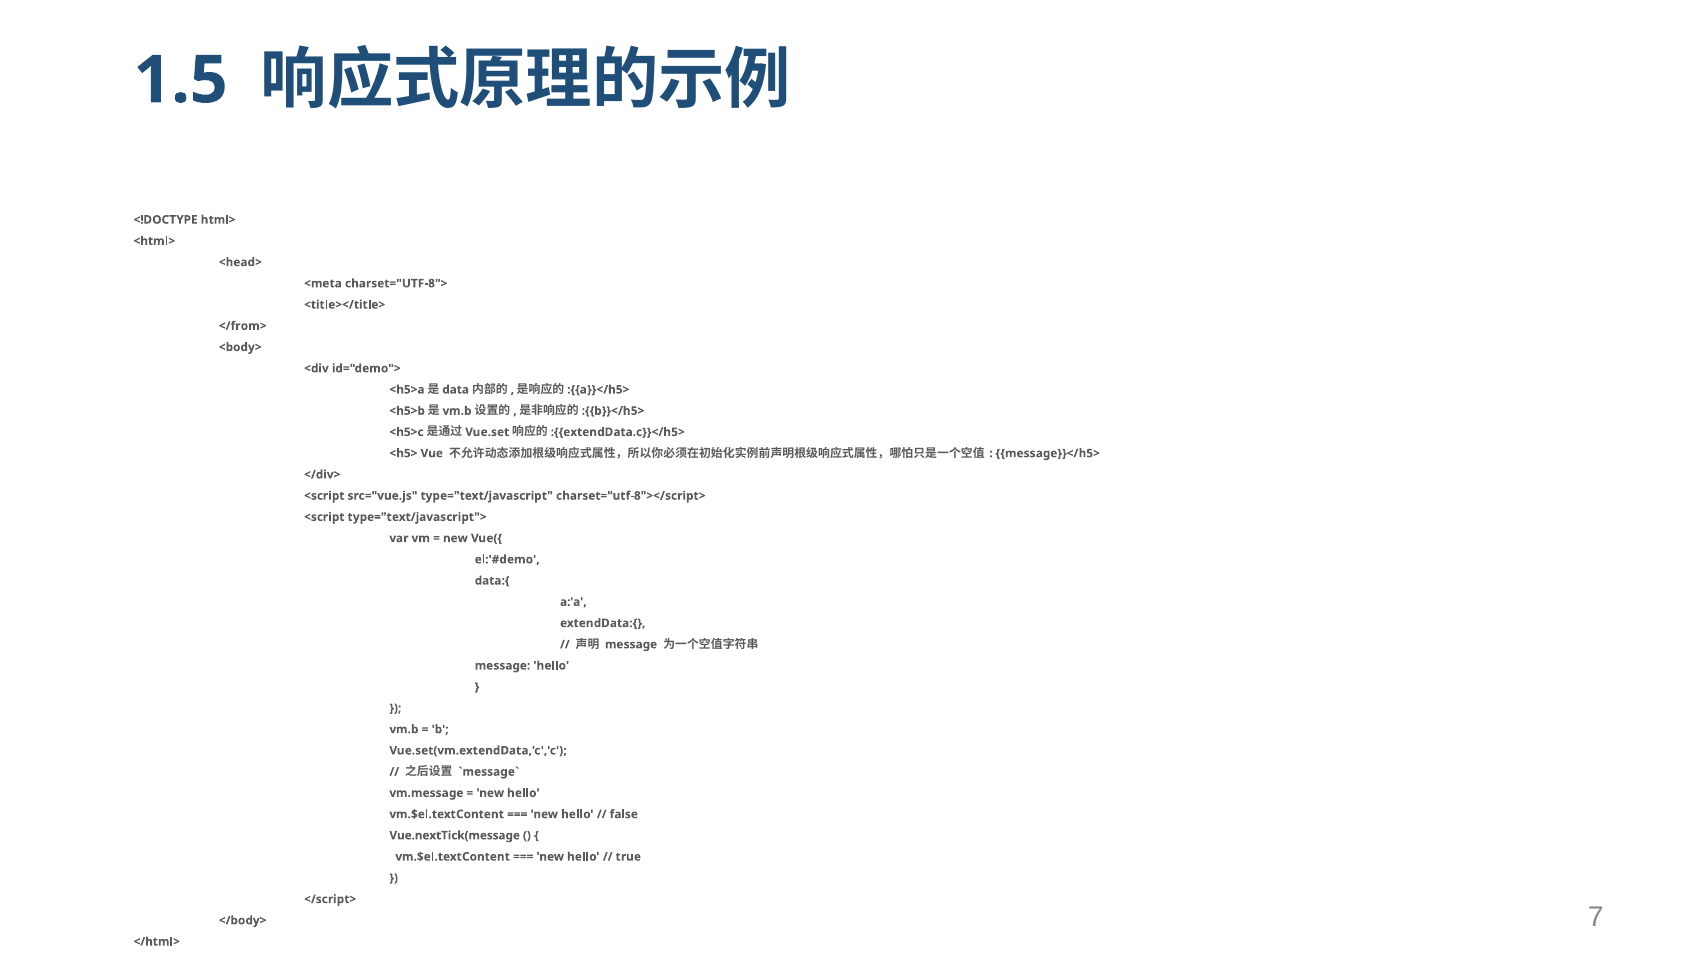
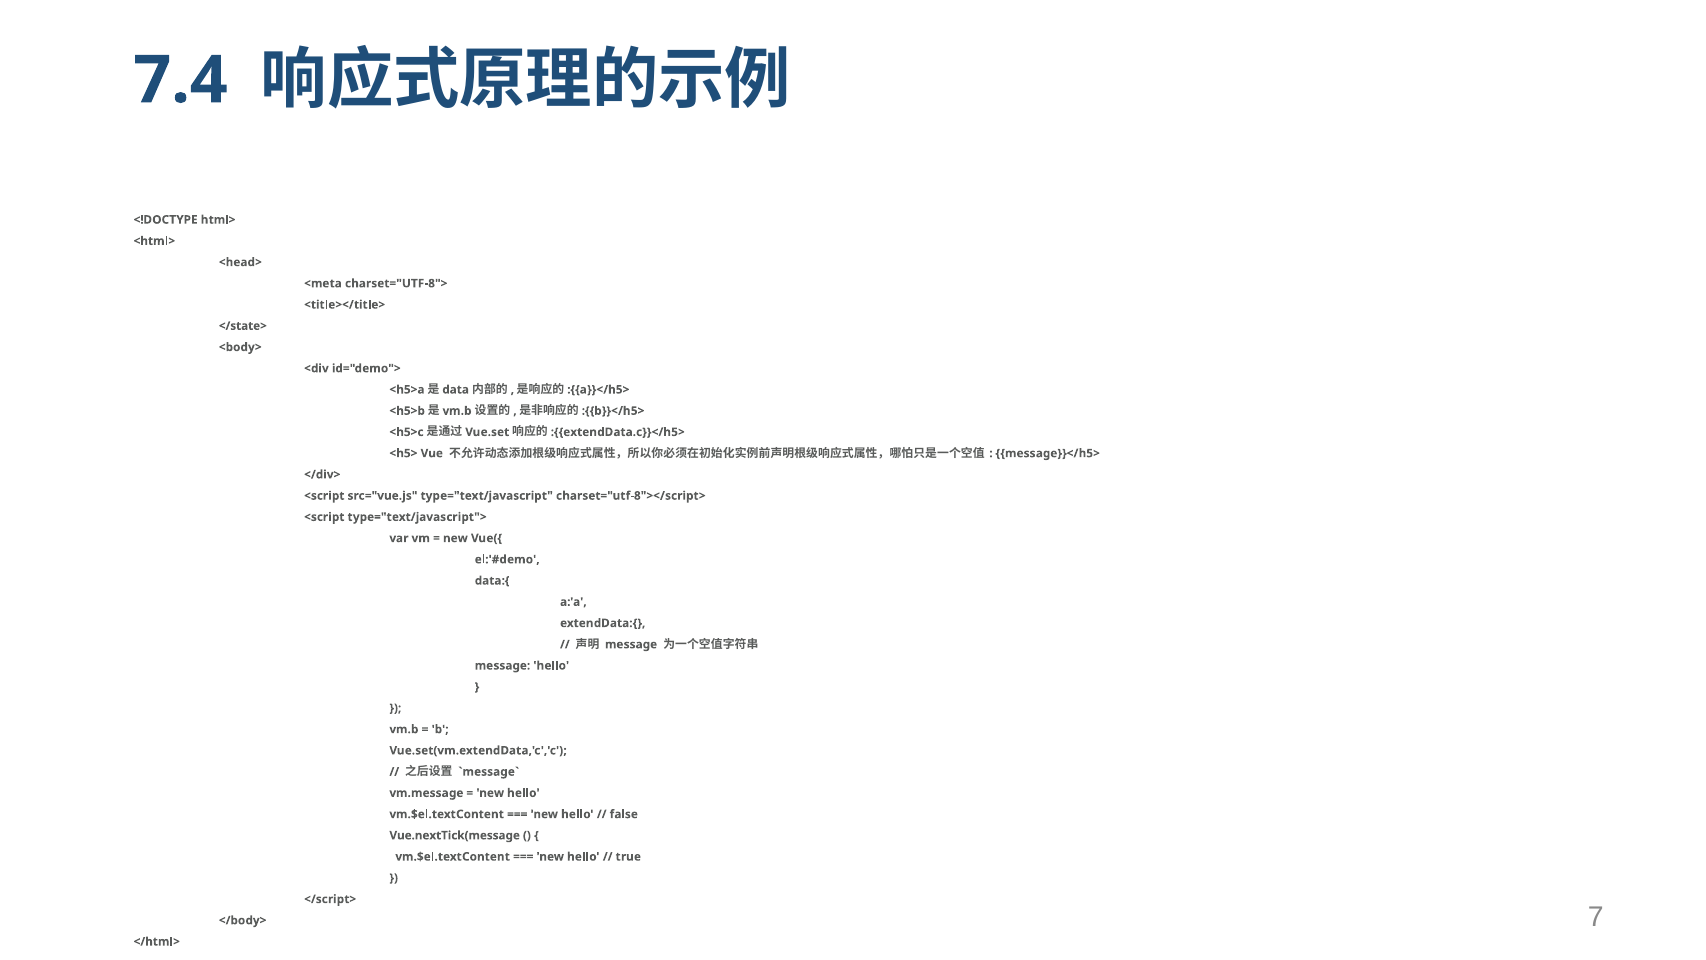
1.5: 1.5 -> 7.4 (181, 80)
</from>: </from> -> </state> (243, 326)
